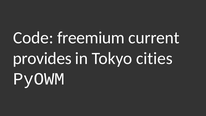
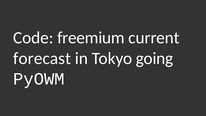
provides: provides -> forecast (42, 58)
cities: cities -> going (154, 58)
